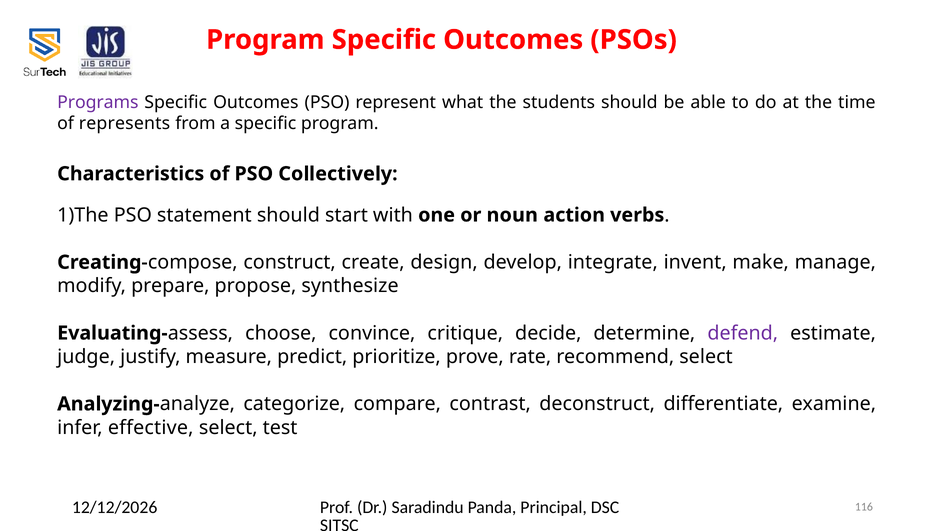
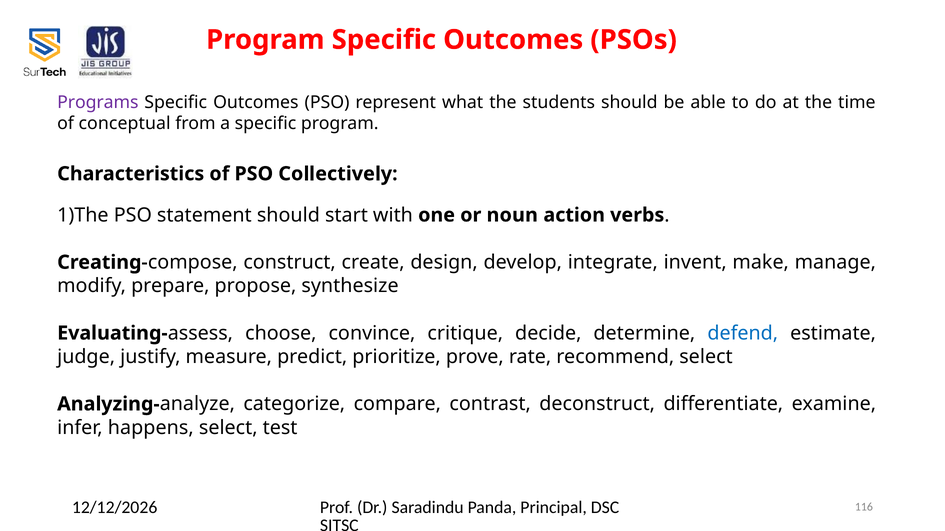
represents: represents -> conceptual (125, 124)
defend colour: purple -> blue (743, 333)
effective: effective -> happens (151, 428)
